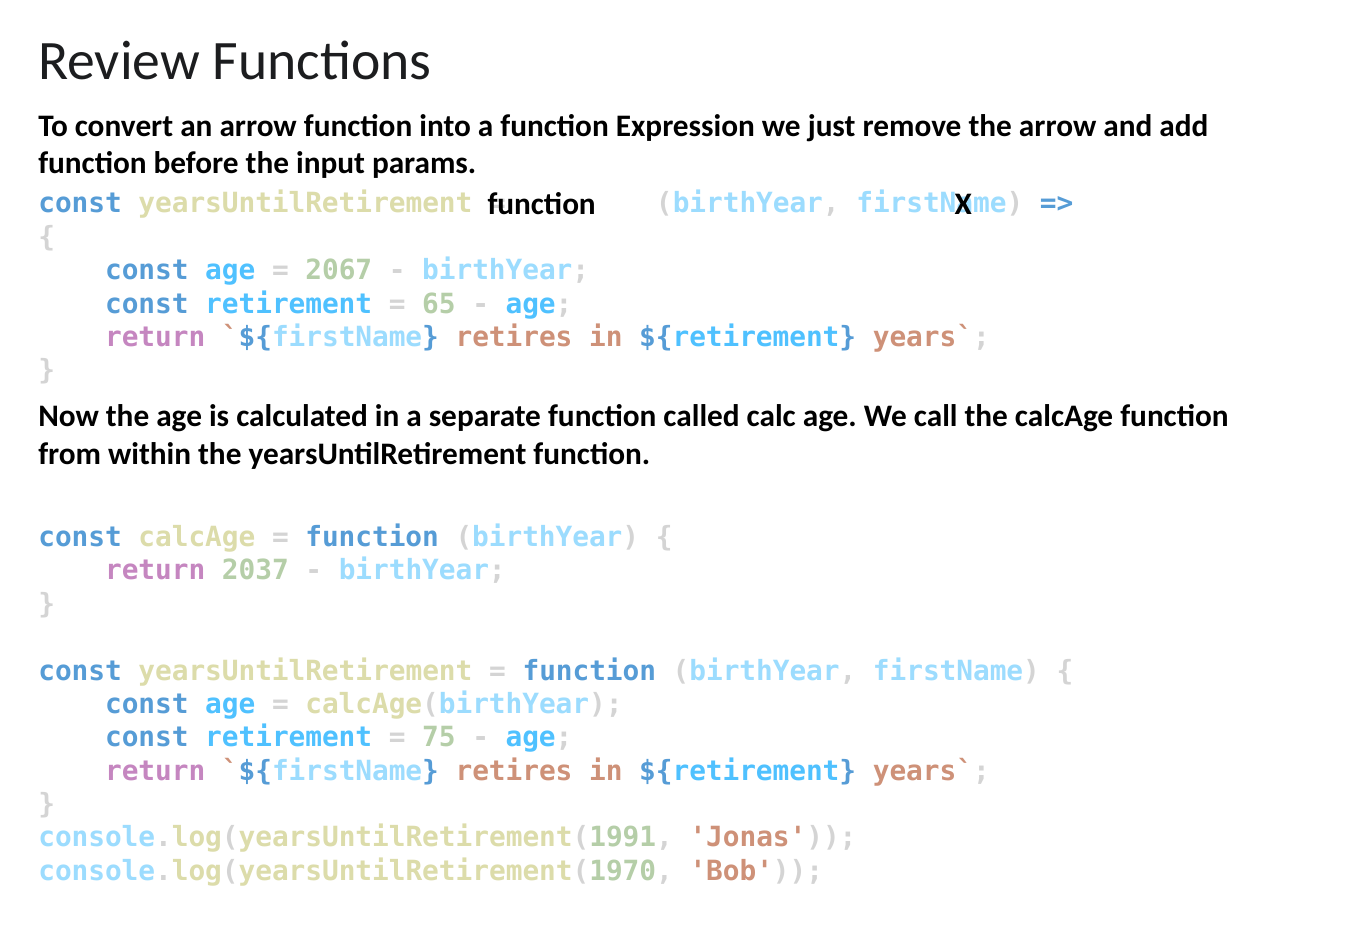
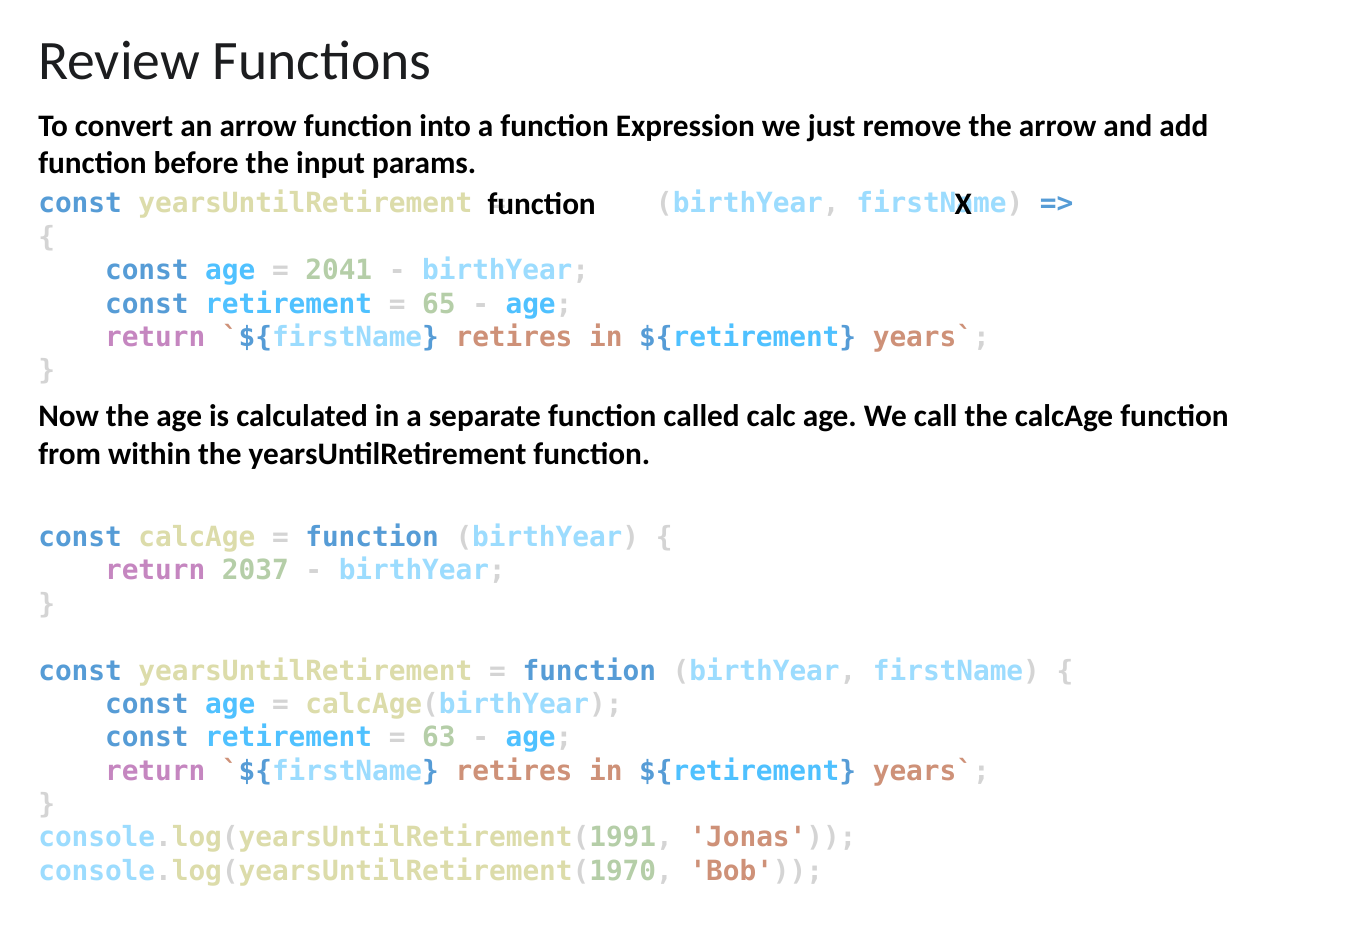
2067: 2067 -> 2041 (339, 270)
75: 75 -> 63 (439, 737)
